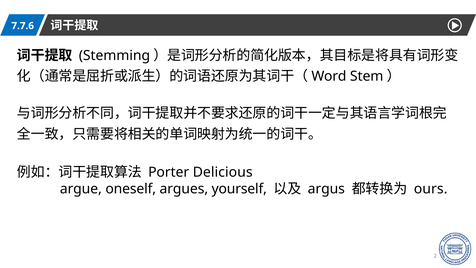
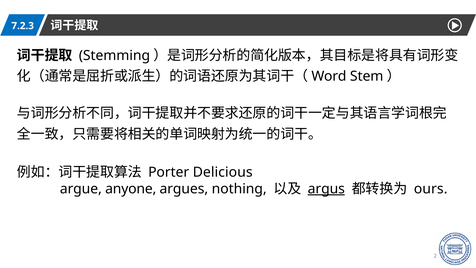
7.7.6: 7.7.6 -> 7.2.3 (23, 26)
oneself: oneself -> anyone (131, 189)
yourself: yourself -> nothing (239, 189)
argus underline: none -> present (326, 189)
